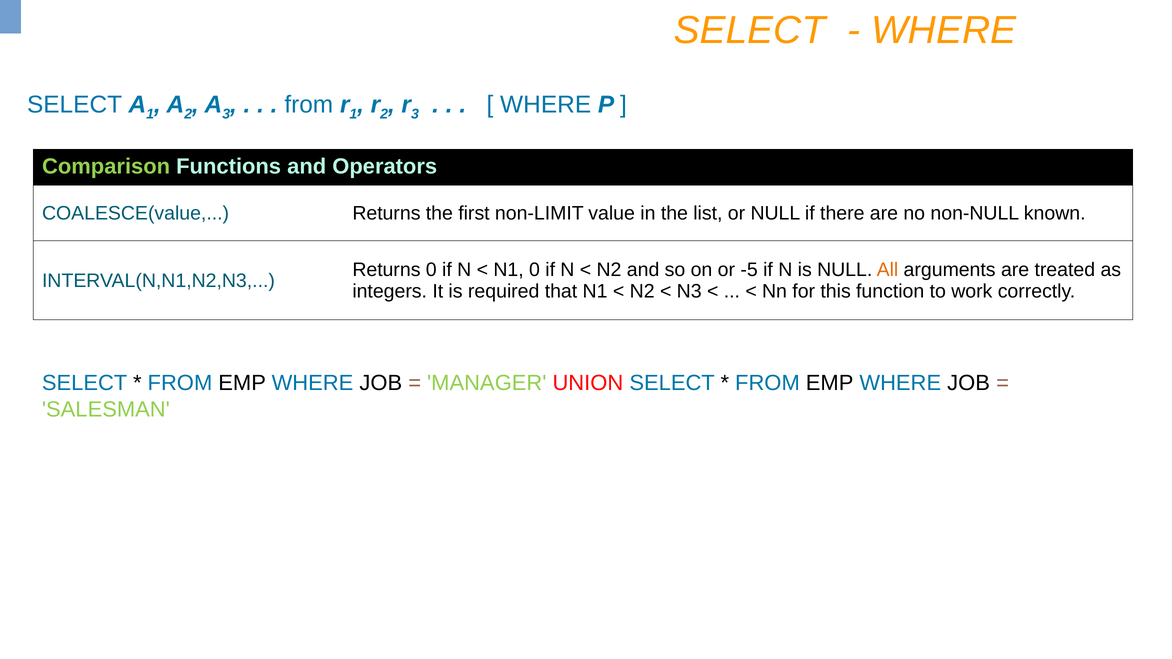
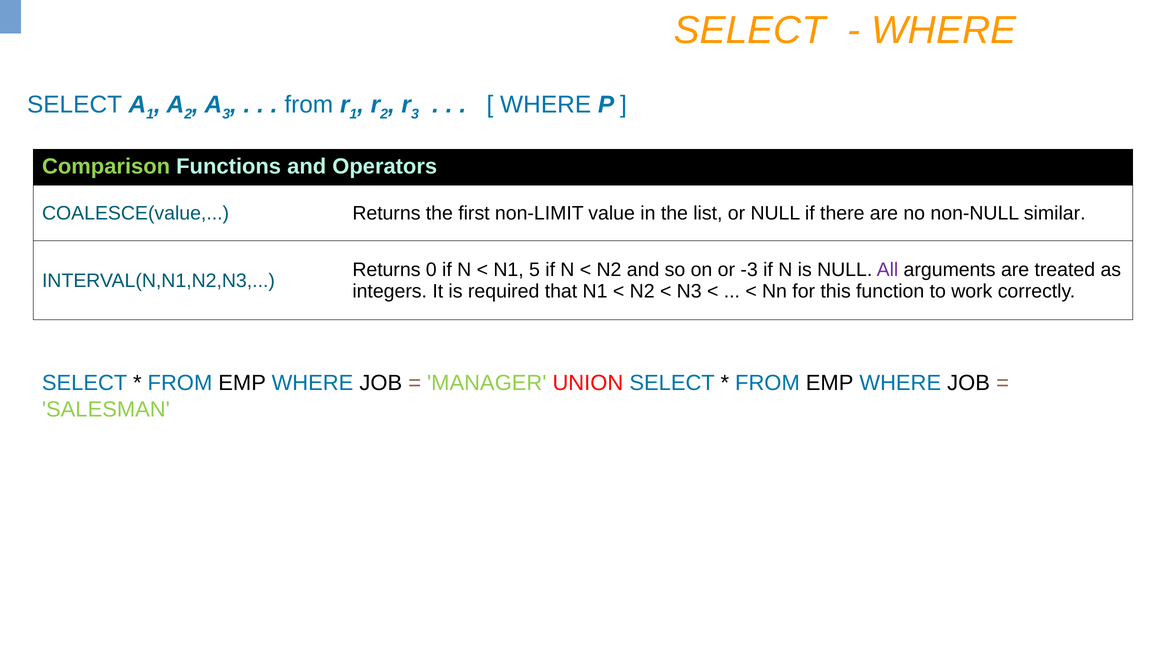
known: known -> similar (1055, 213)
N1 0: 0 -> 5 (534, 270)
-5: -5 -> -3 (749, 270)
All colour: orange -> purple (888, 270)
